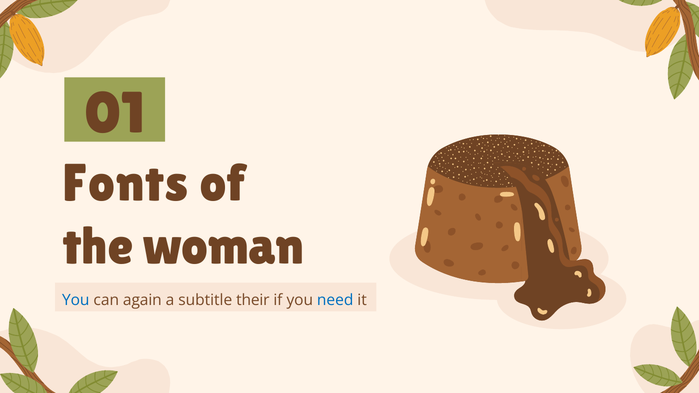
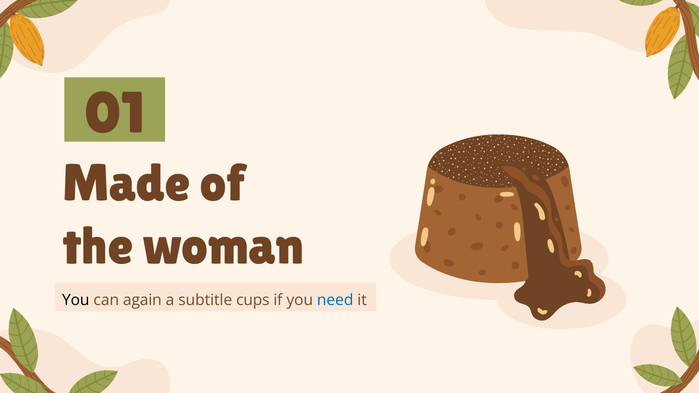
Fonts: Fonts -> Made (126, 184)
You colour: blue -> black (76, 300)
their: their -> cups (253, 300)
